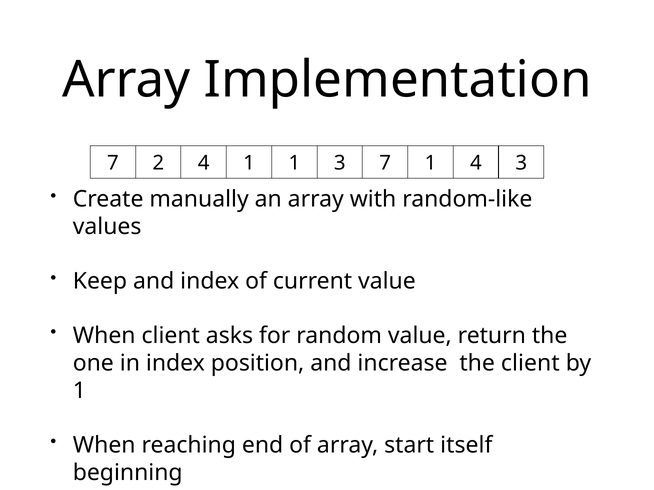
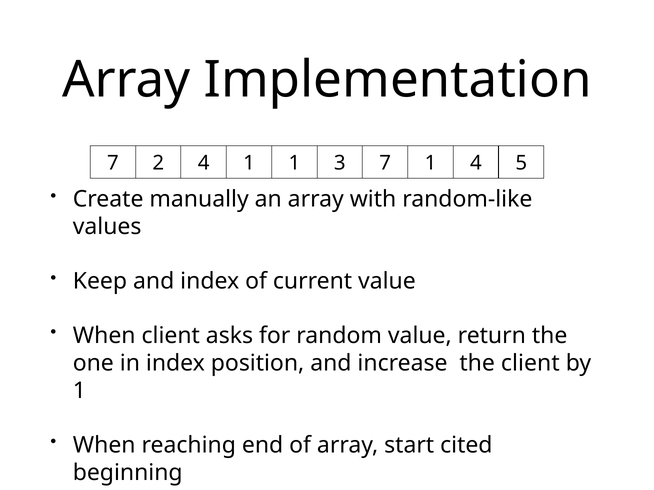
4 3: 3 -> 5 (521, 163)
itself: itself -> cited (466, 445)
